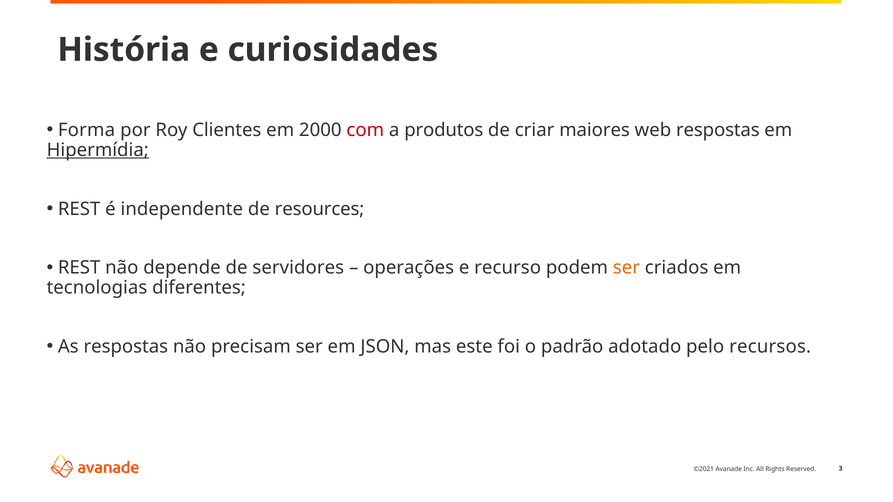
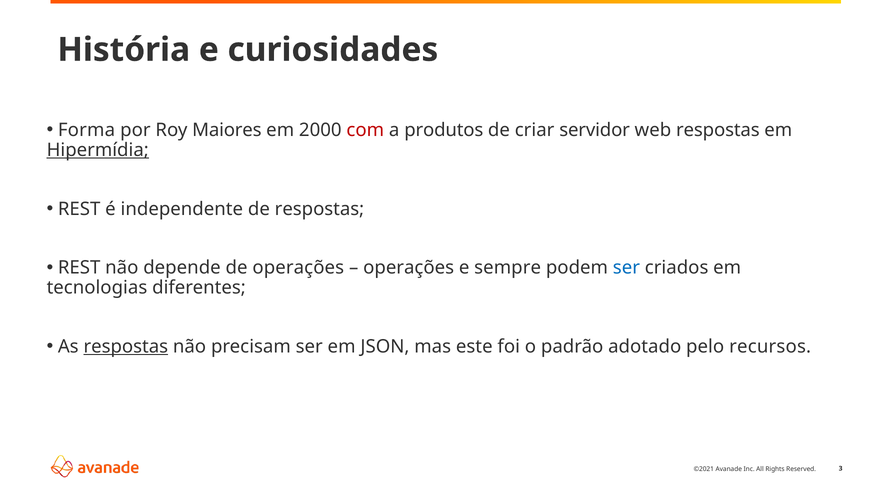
Clientes: Clientes -> Maiores (227, 130)
maiores: maiores -> servidor (595, 130)
de resources: resources -> respostas (319, 209)
de servidores: servidores -> operações (298, 268)
recurso: recurso -> sempre (508, 268)
ser colour: orange -> blue (626, 268)
respostas underline: none -> present (126, 347)
